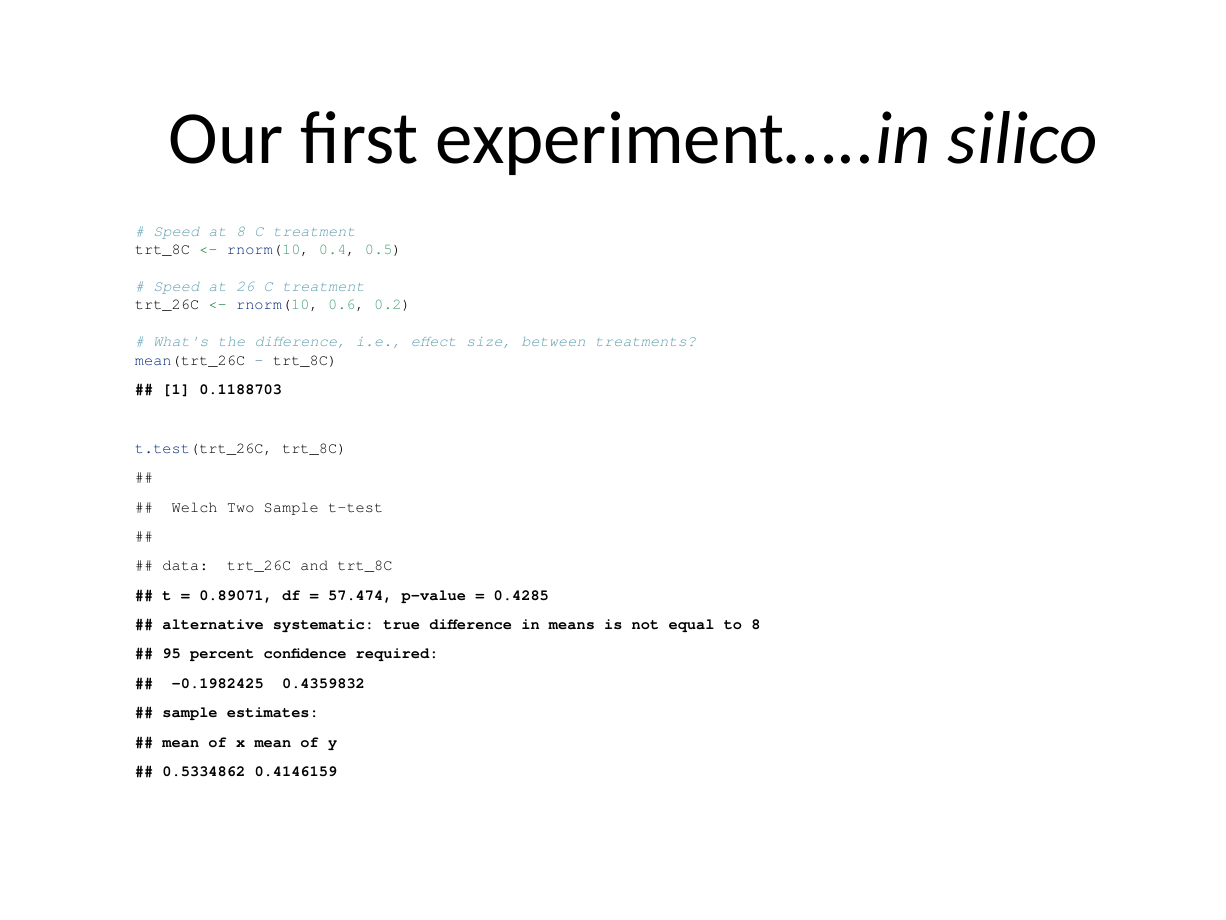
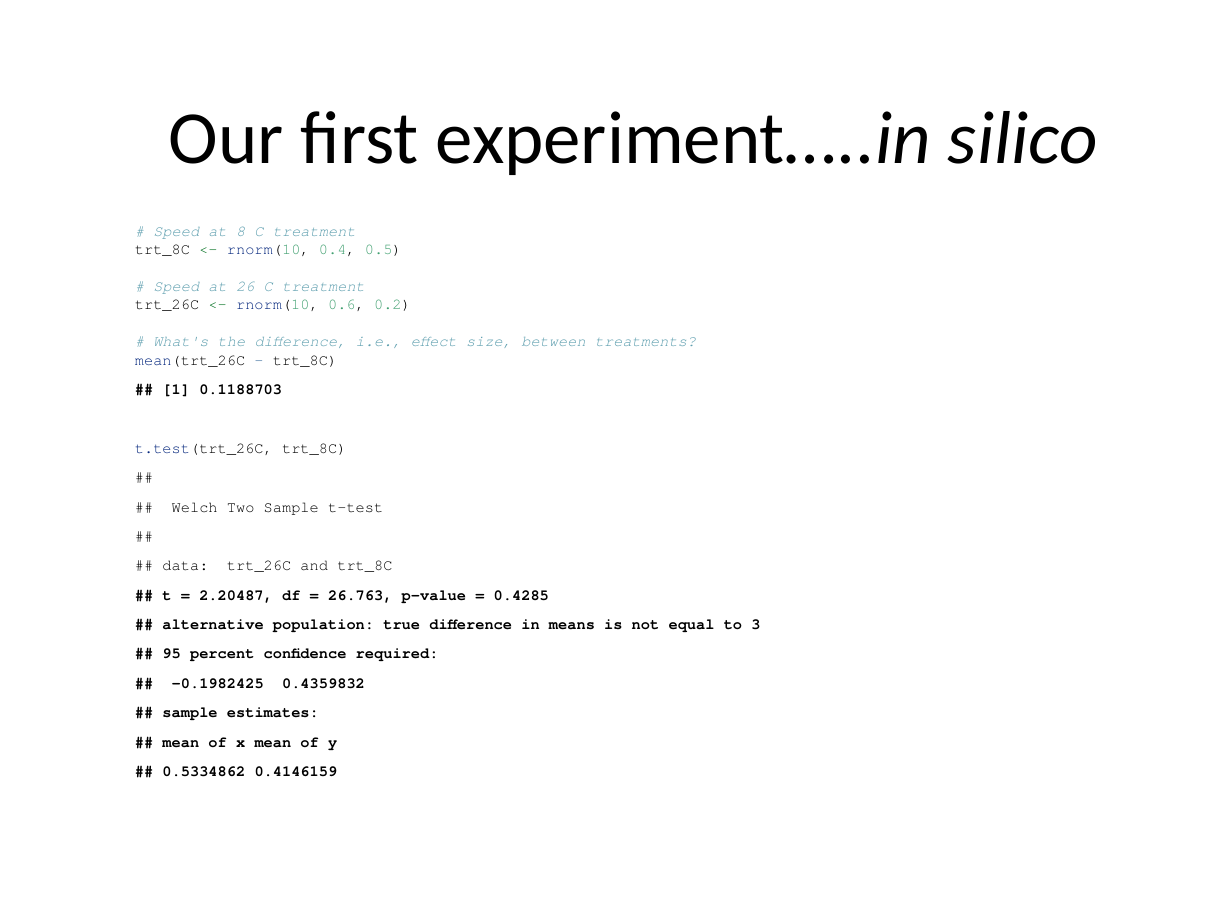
0.89071: 0.89071 -> 2.20487 (236, 595)
57.474: 57.474 -> 26.763 (360, 595)
systematic: systematic -> population (324, 624)
to 8: 8 -> 3 (756, 624)
